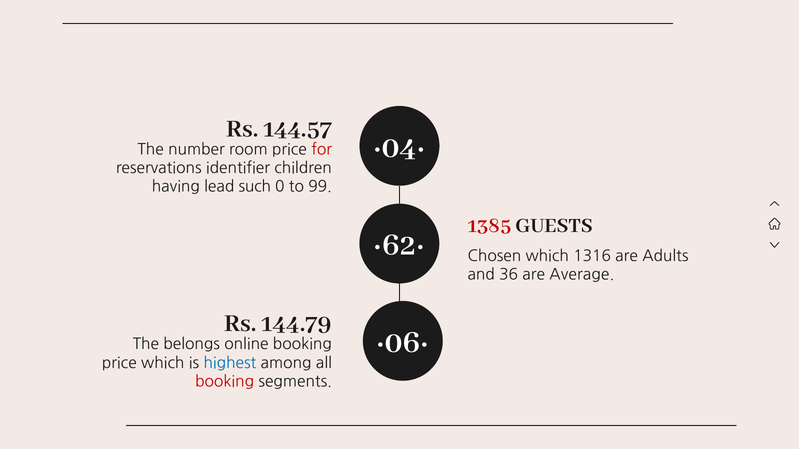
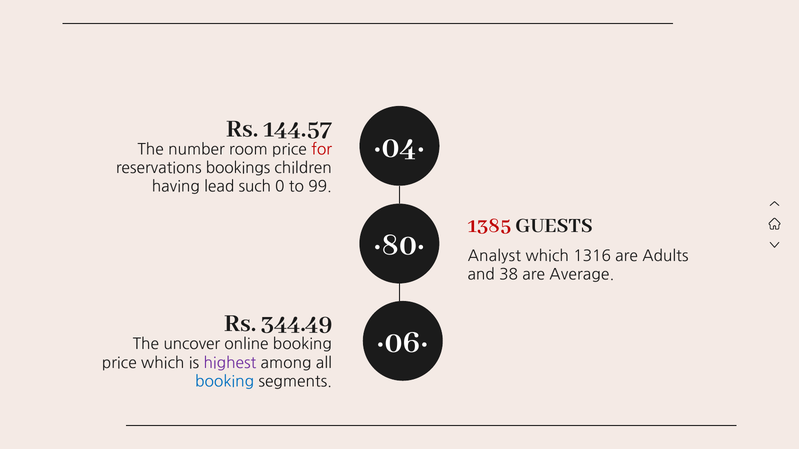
identifier: identifier -> bookings (238, 168)
·62·: ·62· -> ·80· (399, 244)
Chosen: Chosen -> Analyst (494, 256)
36: 36 -> 38 (509, 275)
144.79: 144.79 -> 344.49 (297, 323)
belongs: belongs -> uncover (192, 345)
highest colour: blue -> purple (230, 363)
booking colour: red -> blue (225, 382)
